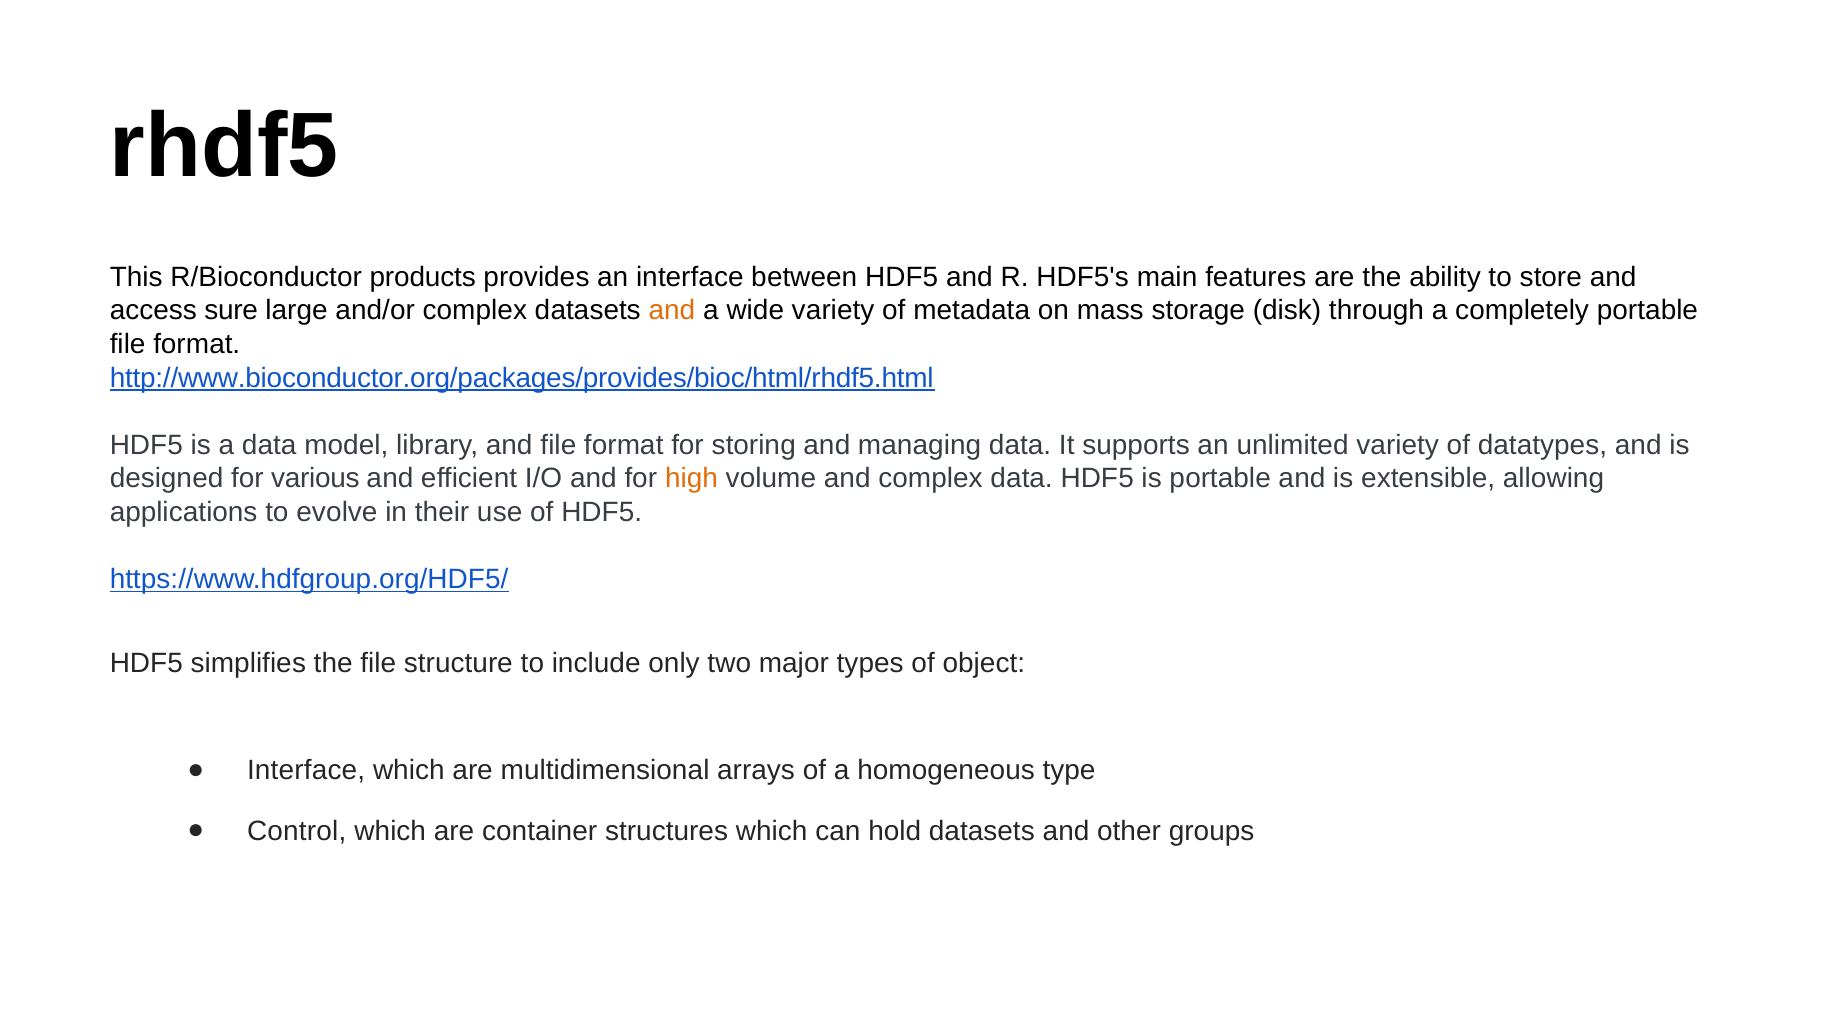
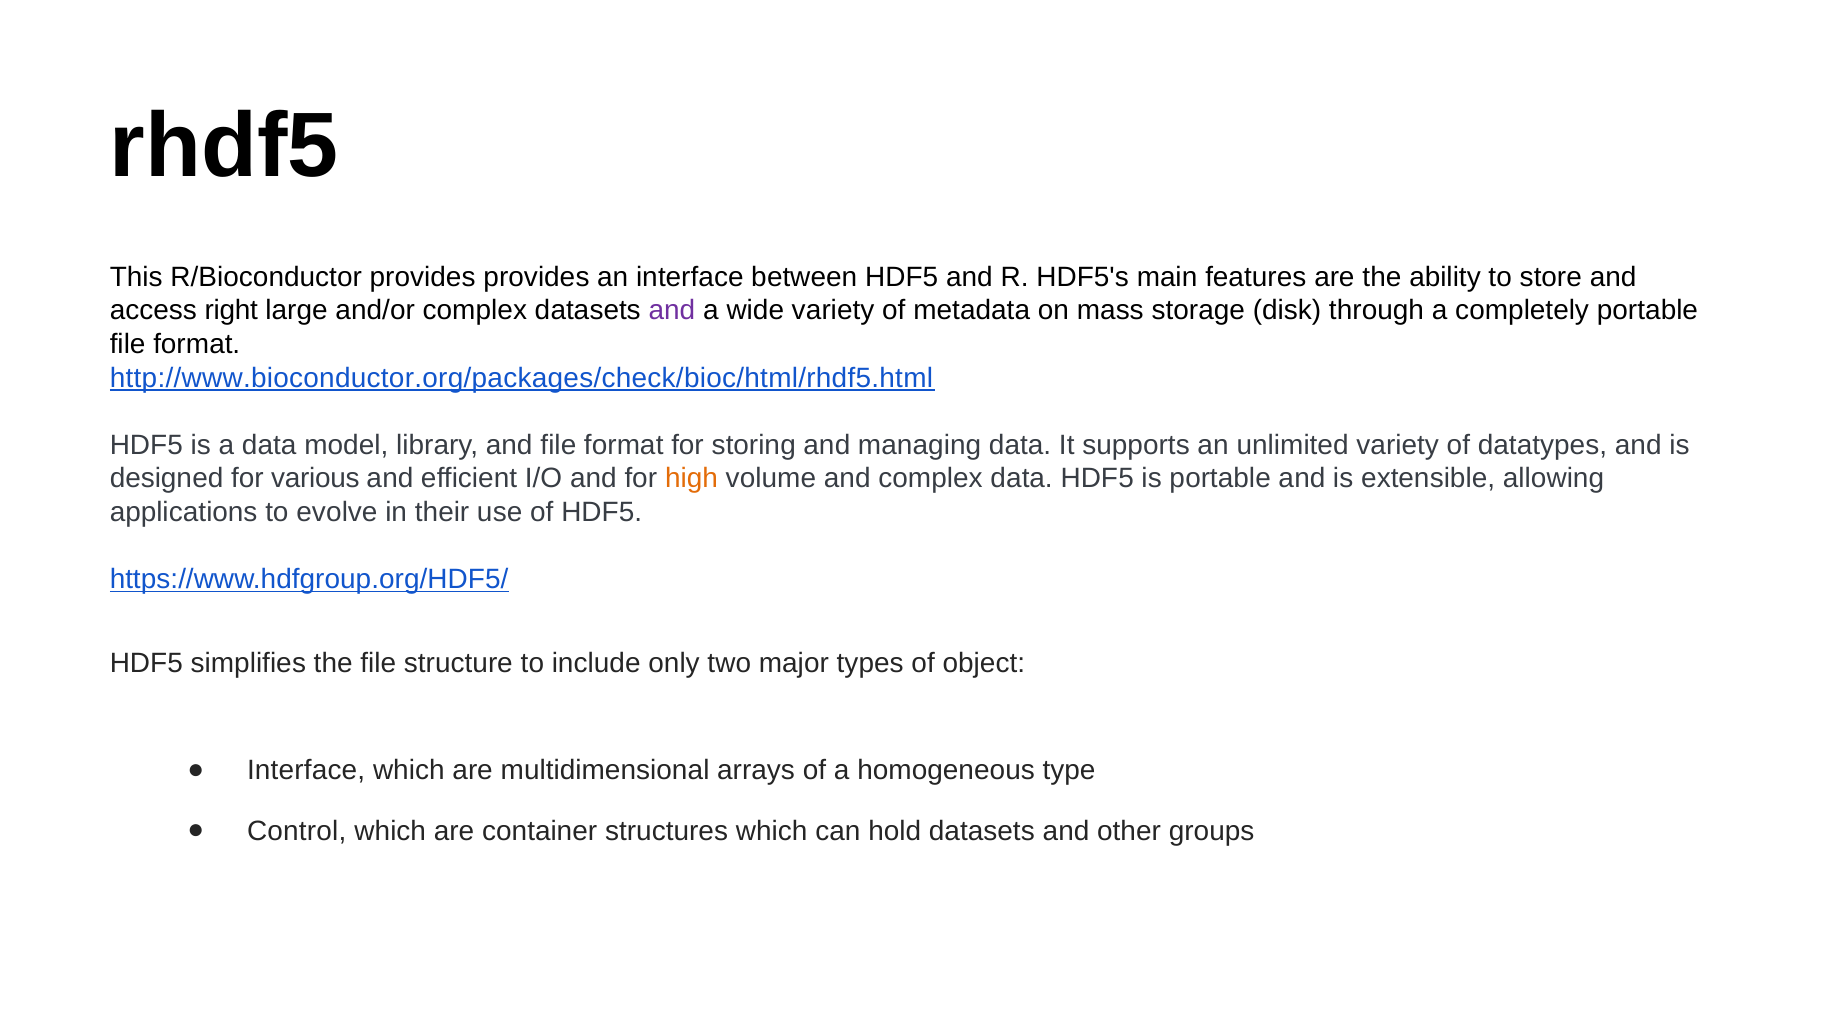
R/Bioconductor products: products -> provides (423, 277)
sure: sure -> right (231, 311)
and colour: orange -> purple (672, 311)
http://www.bioconductor.org/packages/provides/bioc/html/rhdf5.html: http://www.bioconductor.org/packages/provides/bioc/html/rhdf5.html -> http://www.bioconductor.org/packages/check/bioc/html/rhdf5.html (521, 378)
